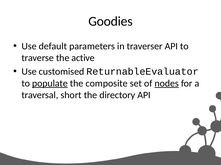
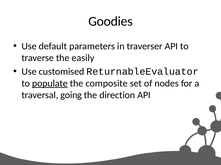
active: active -> easily (83, 58)
nodes underline: present -> none (167, 84)
short: short -> going (71, 95)
directory: directory -> direction (117, 95)
